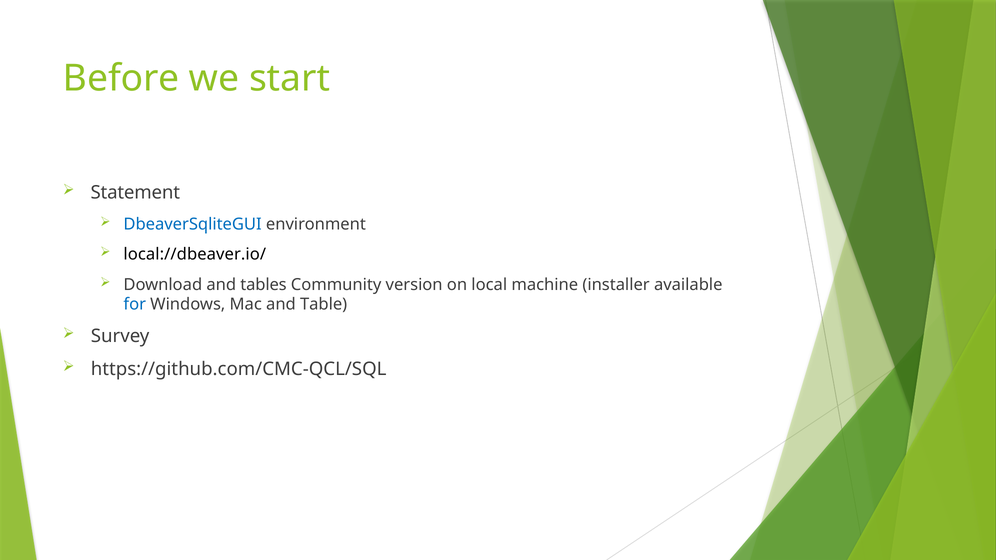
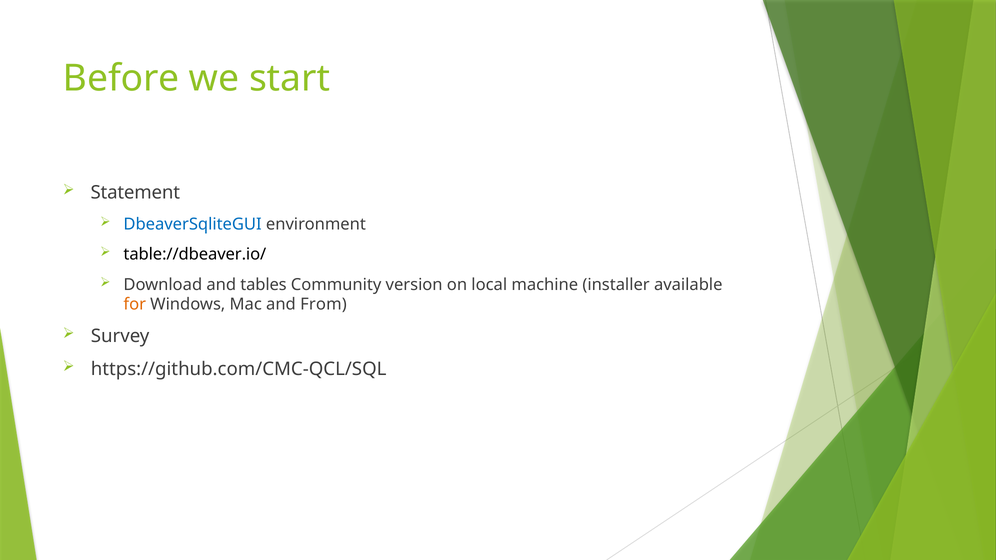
local://dbeaver.io/: local://dbeaver.io/ -> table://dbeaver.io/ (195, 254)
for colour: blue -> orange (135, 305)
Table: Table -> From (324, 305)
